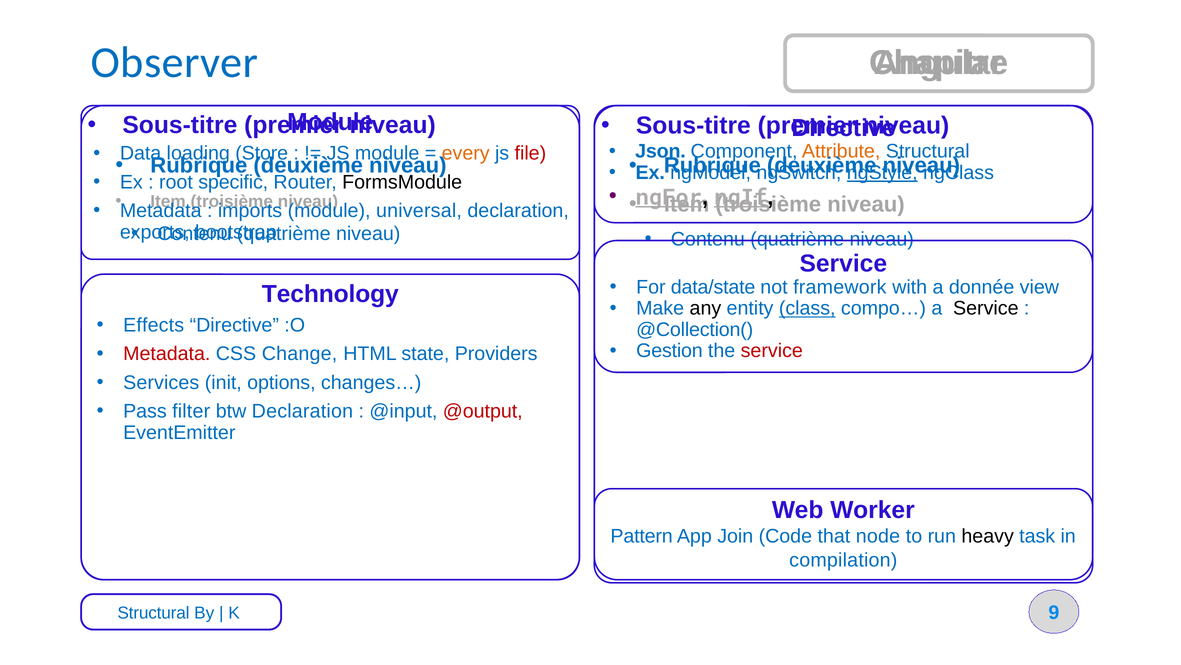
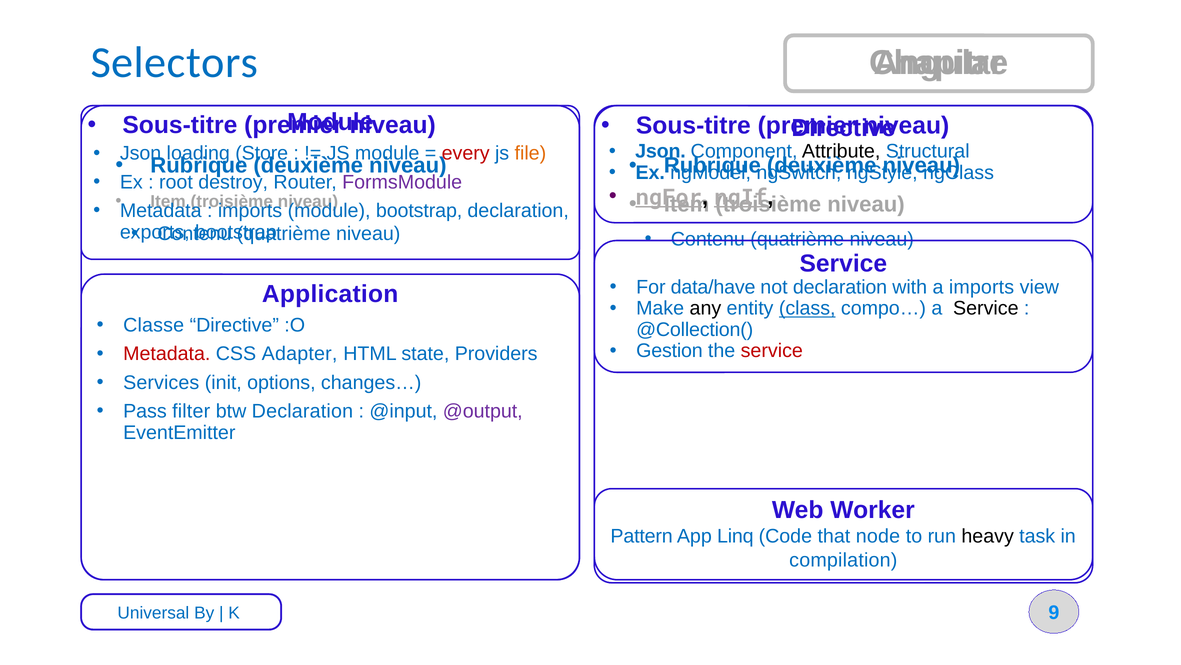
Observer: Observer -> Selectors (174, 62)
Attribute colour: orange -> black (841, 151)
Data: Data -> Json (141, 153)
every colour: orange -> red (466, 153)
file colour: red -> orange (530, 153)
ngStyle underline: present -> none (882, 173)
specific: specific -> destroy (233, 182)
FormsModule colour: black -> purple (402, 182)
universal: universal -> bootstrap (419, 211)
data/state: data/state -> data/have (713, 287)
not framework: framework -> declaration (840, 287)
a donnée: donnée -> imports (982, 287)
Technology: Technology -> Application (330, 294)
Effects: Effects -> Classe (154, 325)
Change: Change -> Adapter (300, 354)
@output colour: red -> purple (483, 411)
Join: Join -> Linq (735, 536)
Structural: Structural -> Universal (153, 612)
